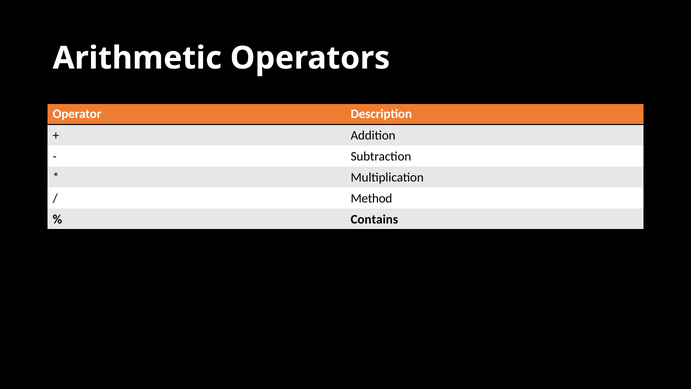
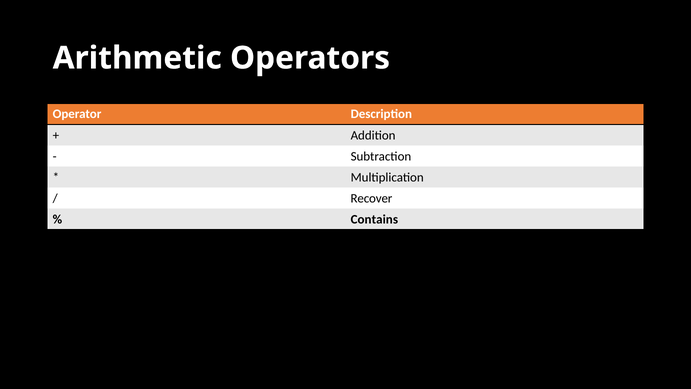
Method: Method -> Recover (371, 198)
